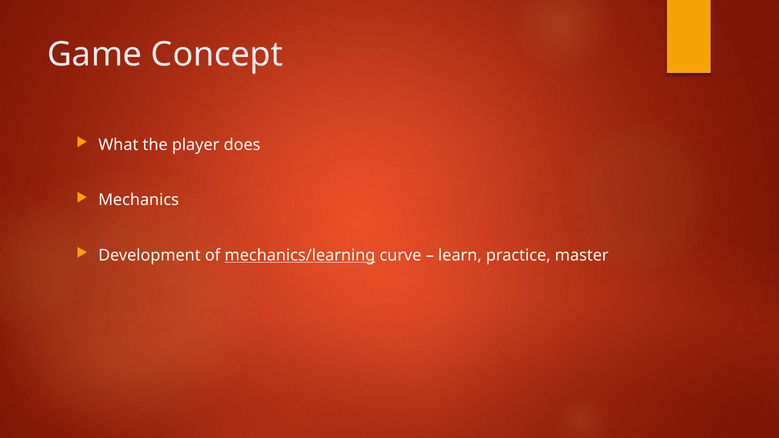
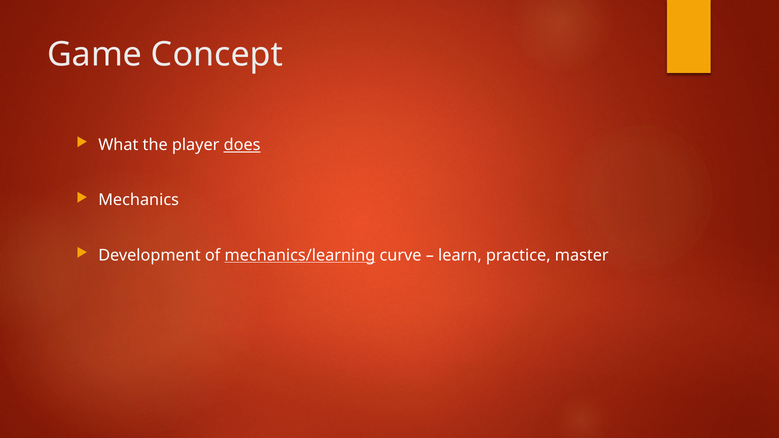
does underline: none -> present (242, 145)
